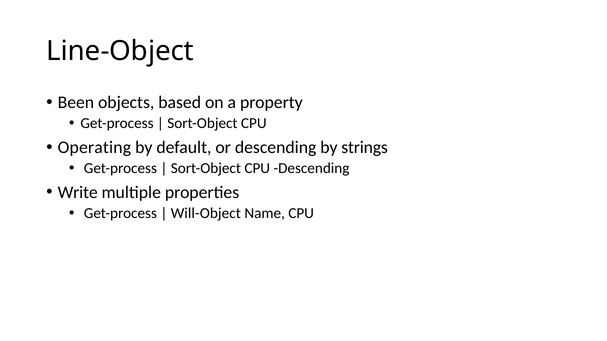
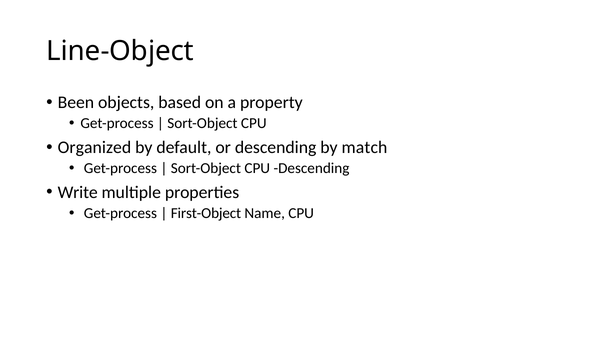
Operating: Operating -> Organized (94, 148)
strings: strings -> match (364, 148)
Will-Object: Will-Object -> First-Object (206, 214)
